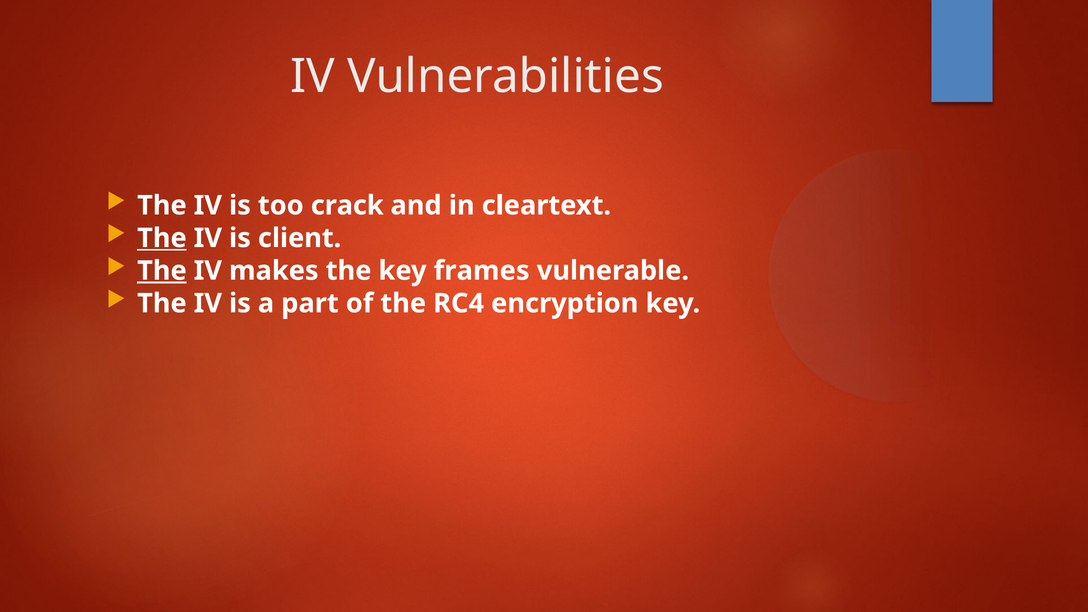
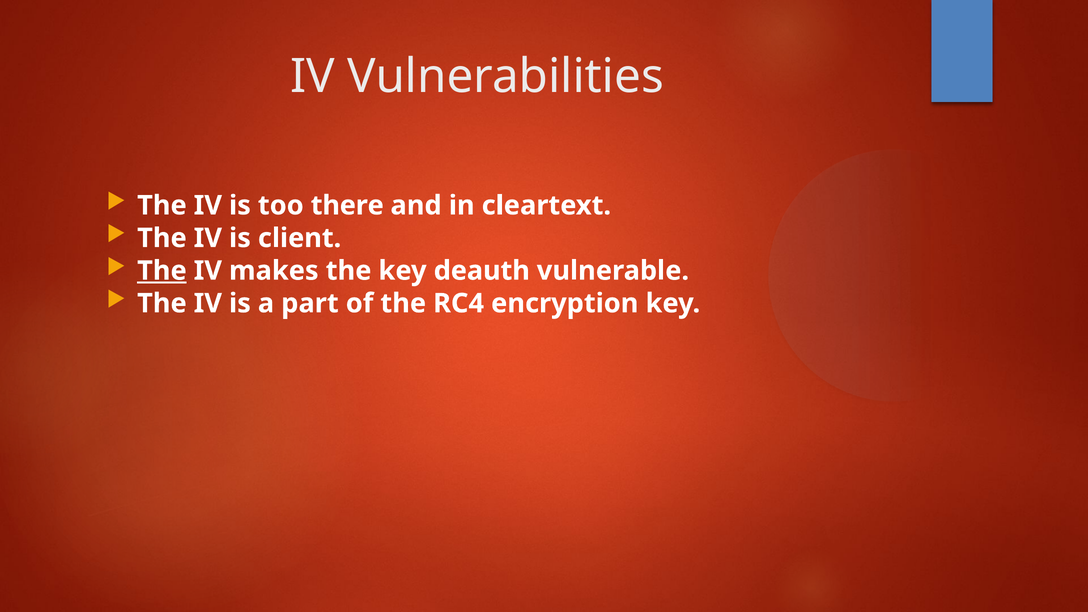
crack: crack -> there (347, 205)
The underline: present -> none (162, 238)
frames: frames -> deauth (482, 271)
